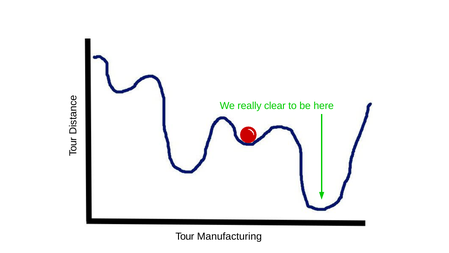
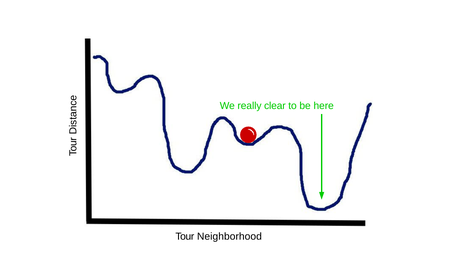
Manufacturing: Manufacturing -> Neighborhood (229, 236)
